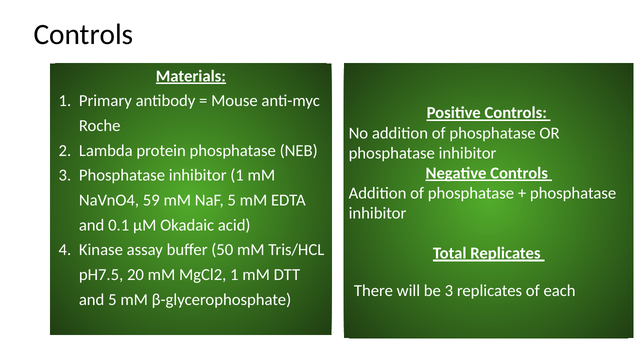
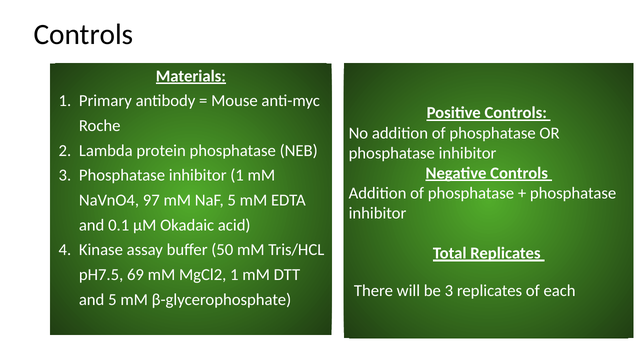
59: 59 -> 97 (151, 200)
20: 20 -> 69 (135, 274)
